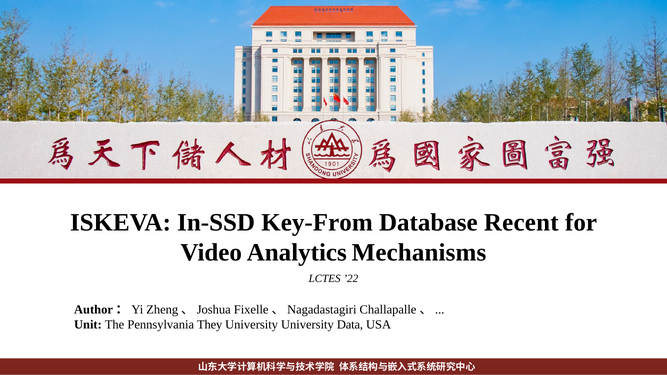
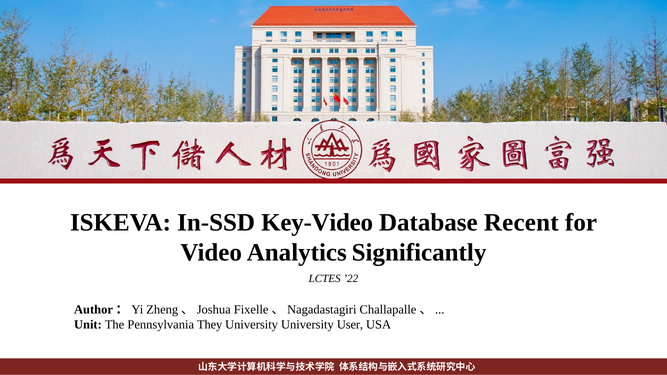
Key-From: Key-From -> Key-Video (317, 222)
Mechanisms: Mechanisms -> Significantly (419, 253)
Data: Data -> User (350, 325)
